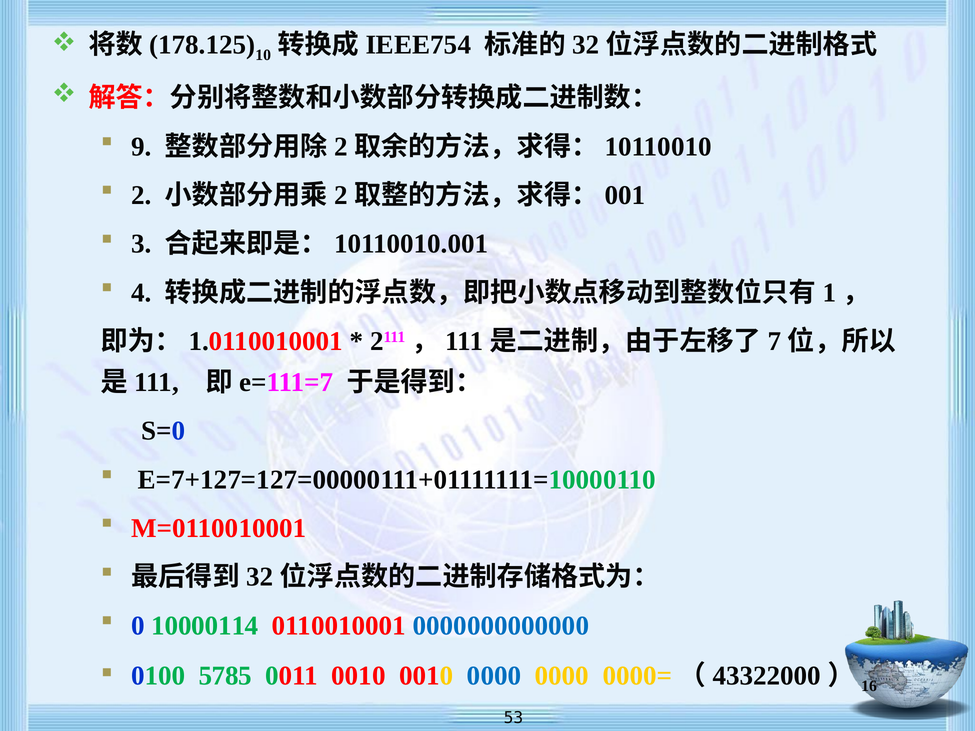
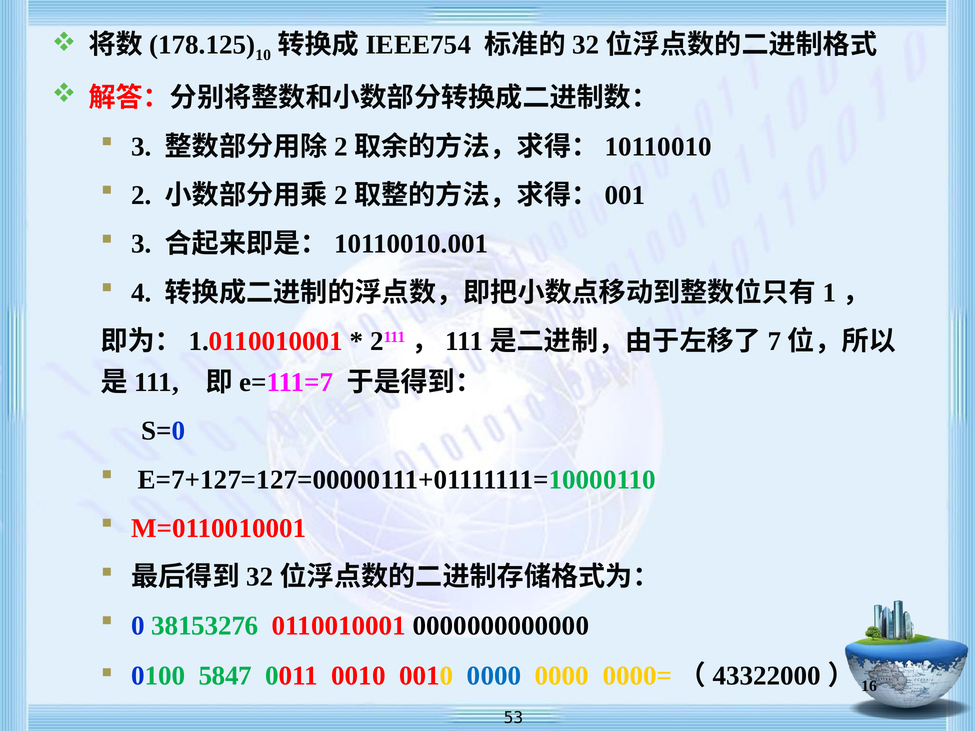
9: 9 -> 3 (141, 147)
10000114: 10000114 -> 38153276 (205, 626)
0000000000000 colour: blue -> black (501, 626)
5785: 5785 -> 5847 (225, 676)
